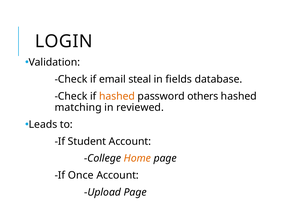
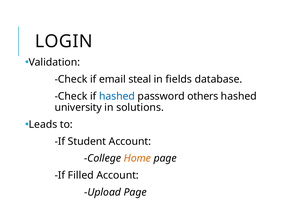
hashed colour: orange -> blue (117, 96)
matching: matching -> university (78, 108)
reviewed: reviewed -> solutions (140, 108)
Once: Once -> Filled (81, 175)
